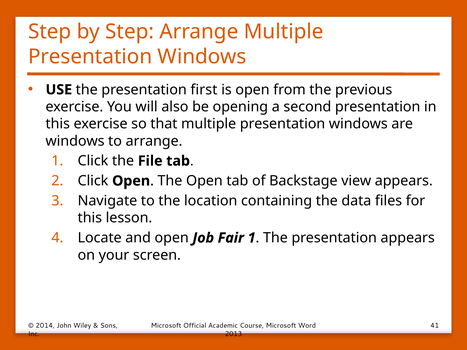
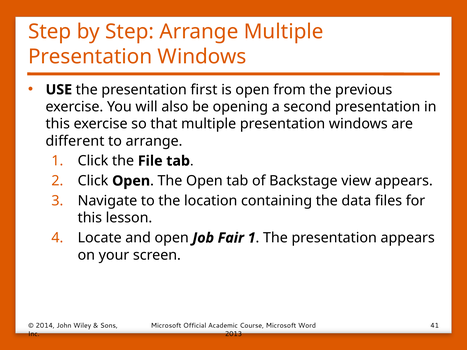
windows: windows -> different (75, 141)
